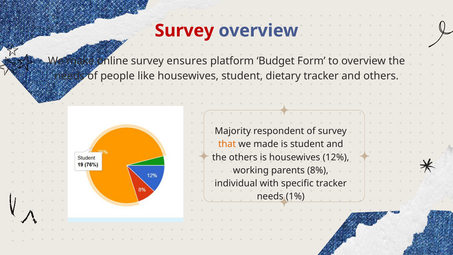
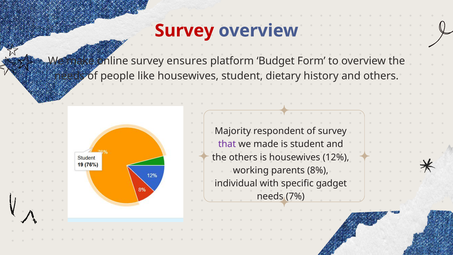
dietary tracker: tracker -> history (321, 76)
that colour: orange -> purple (227, 144)
specific tracker: tracker -> gadget (331, 183)
1%: 1% -> 7% (295, 196)
